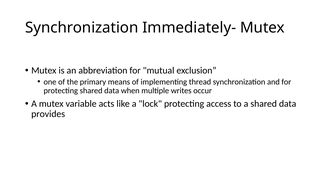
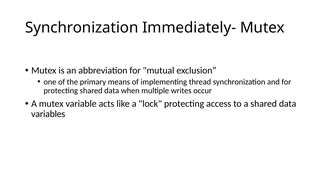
provides: provides -> variables (48, 114)
